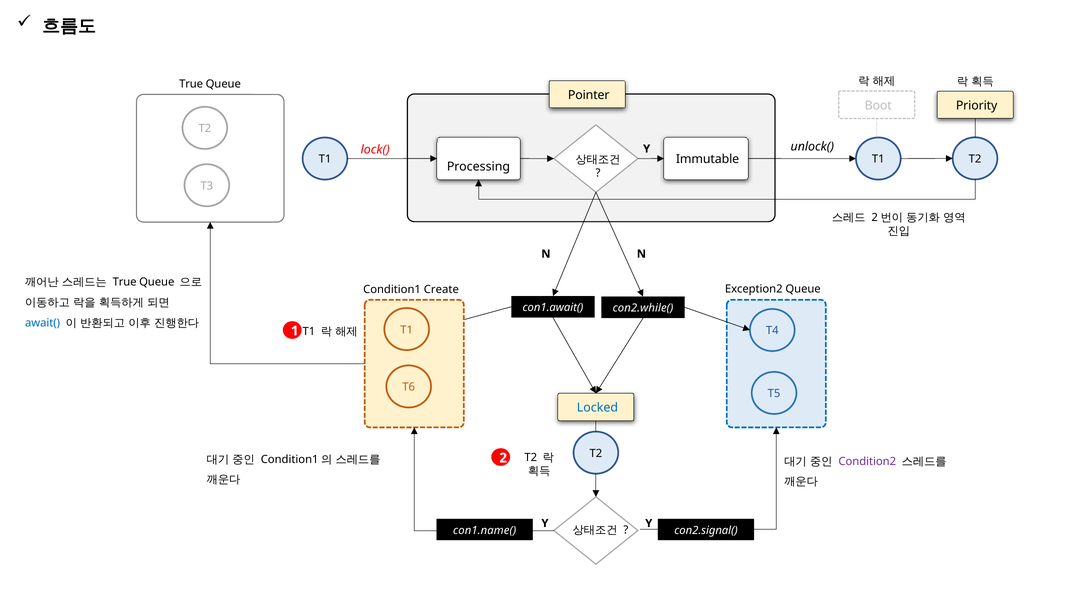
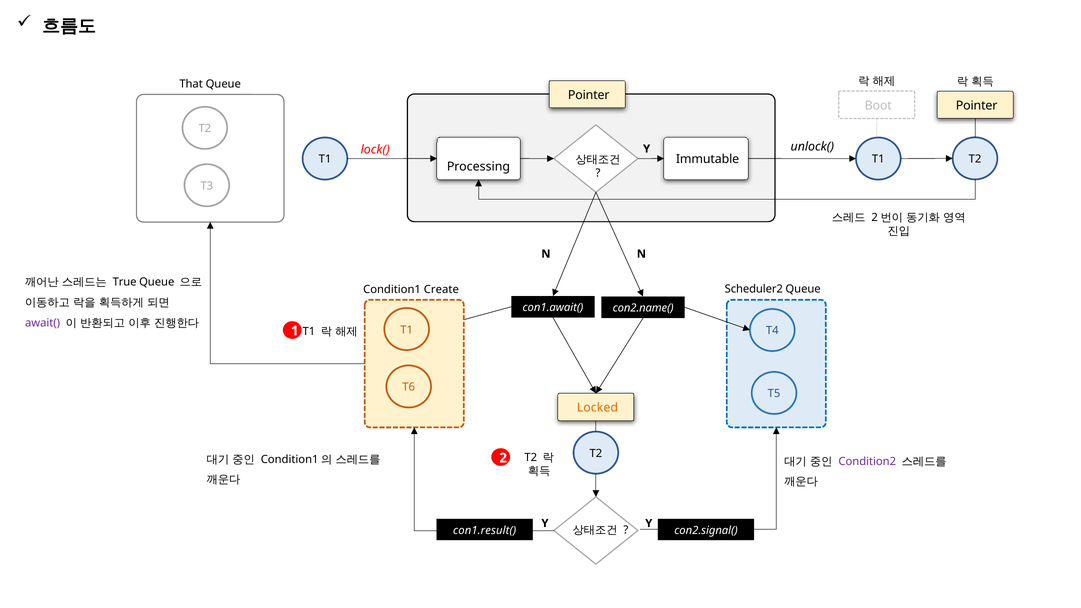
True: True -> That (191, 84)
Priority: Priority -> Pointer (977, 106)
Exception2: Exception2 -> Scheduler2 (754, 289)
con2.while(: con2.while( -> con2.name( (643, 308)
await( colour: blue -> purple (43, 323)
Locked colour: blue -> orange (597, 408)
con1.name(: con1.name( -> con1.result( (485, 530)
